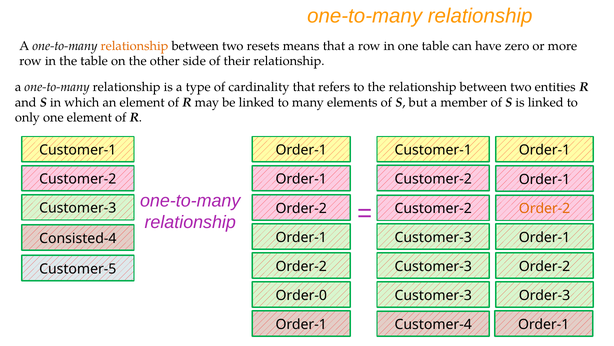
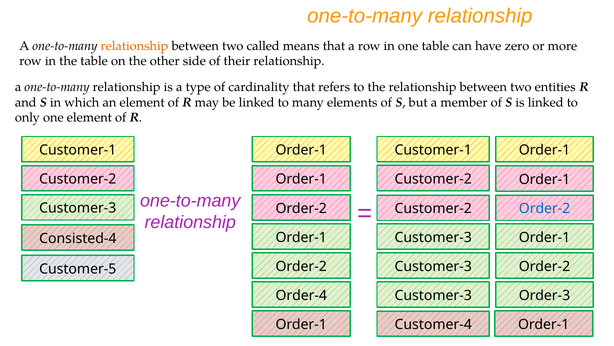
resets: resets -> called (263, 46)
Order-2 colour: orange -> blue (545, 208)
Order-0: Order-0 -> Order-4 (301, 295)
